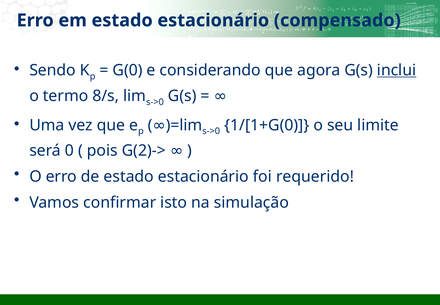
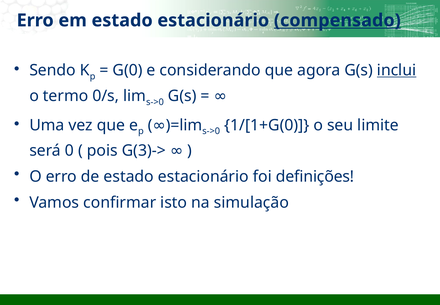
compensado underline: none -> present (337, 20)
8/s: 8/s -> 0/s (106, 96)
G(2)->: G(2)-> -> G(3)-> (144, 150)
requerido: requerido -> definições (315, 176)
